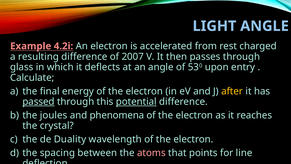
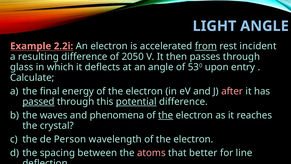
4.2i: 4.2i -> 2.2i (63, 46)
from underline: none -> present (206, 46)
charged: charged -> incident (258, 46)
2007: 2007 -> 2050 (133, 57)
after colour: yellow -> pink (232, 91)
joules: joules -> waves (54, 115)
the underline: none -> present (166, 115)
Duality: Duality -> Person (70, 139)
points: points -> better (203, 153)
